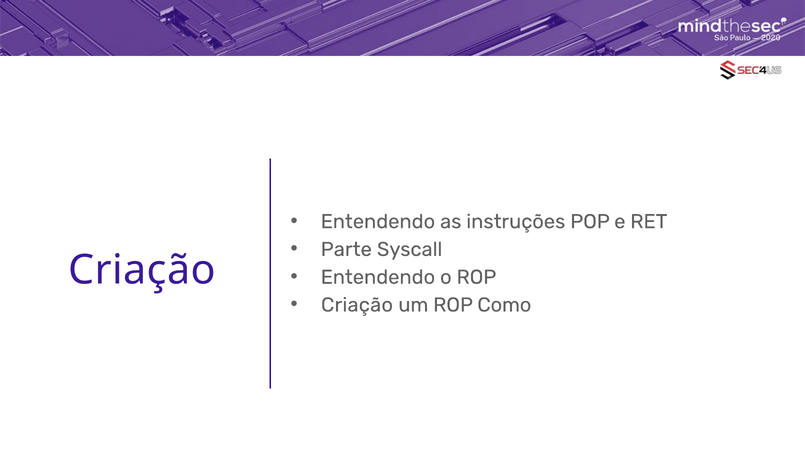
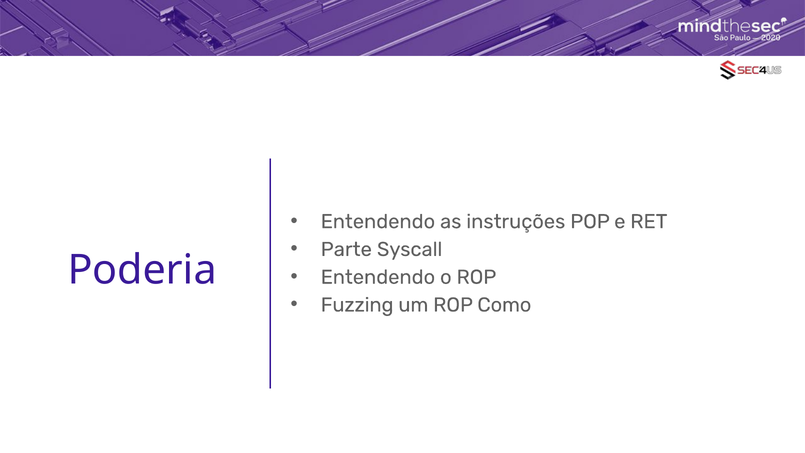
Criação: Criação -> Poderia (142, 270)
Criação: Criação -> Fuzzing (357, 305)
